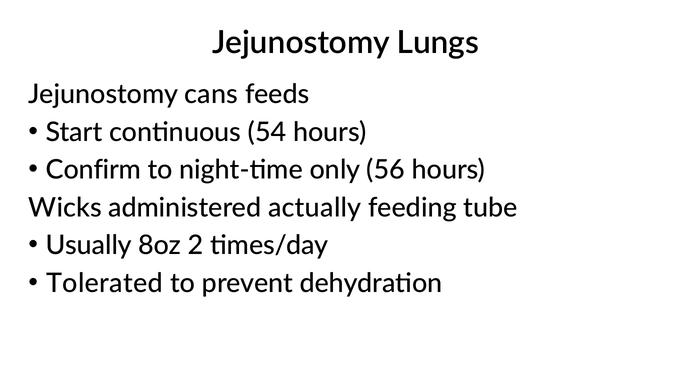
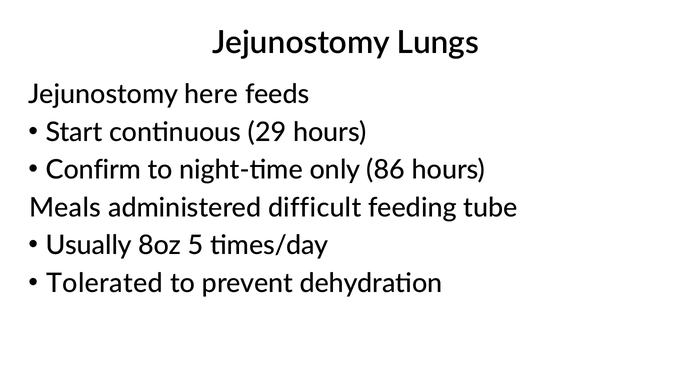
cans: cans -> here (211, 94)
54: 54 -> 29 (267, 132)
56: 56 -> 86 (386, 170)
Wicks: Wicks -> Meals (65, 208)
actually: actually -> difficult (315, 208)
2: 2 -> 5 (196, 245)
